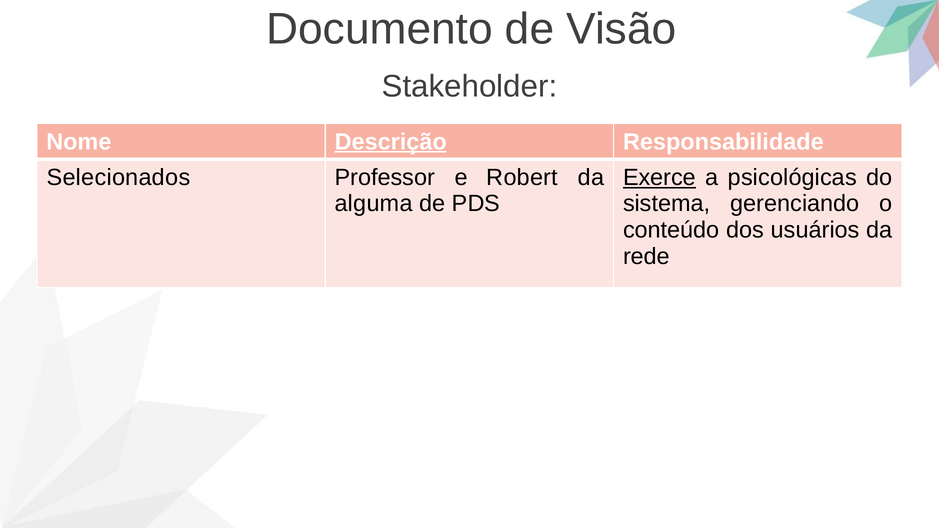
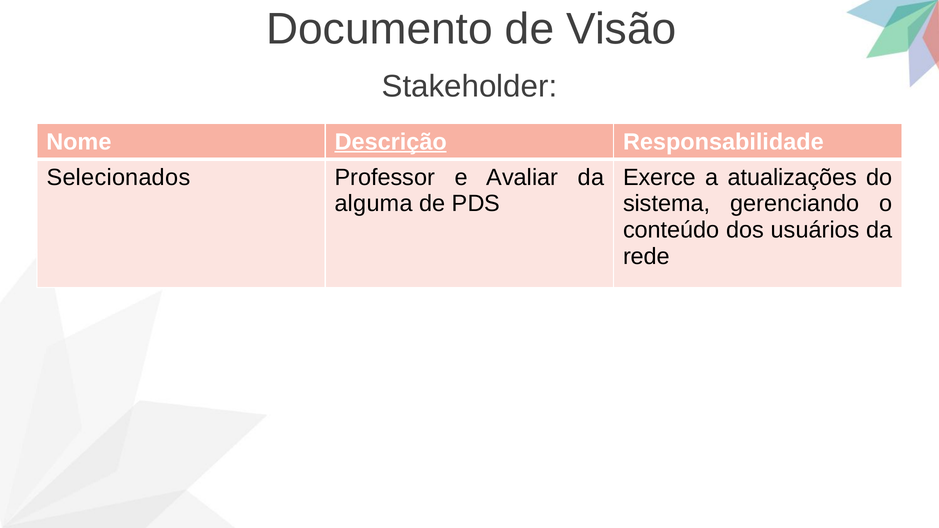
Robert: Robert -> Avaliar (522, 178)
Exerce underline: present -> none (660, 178)
psicológicas: psicológicas -> atualizações (792, 178)
